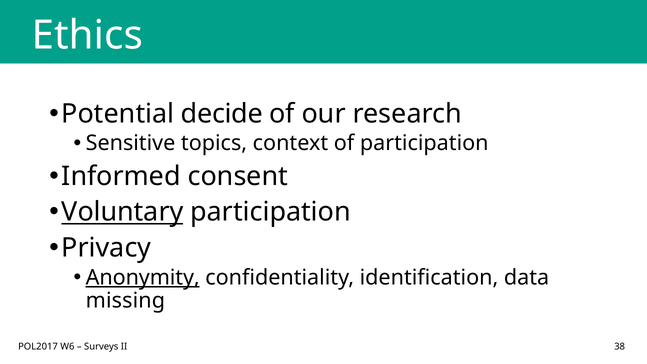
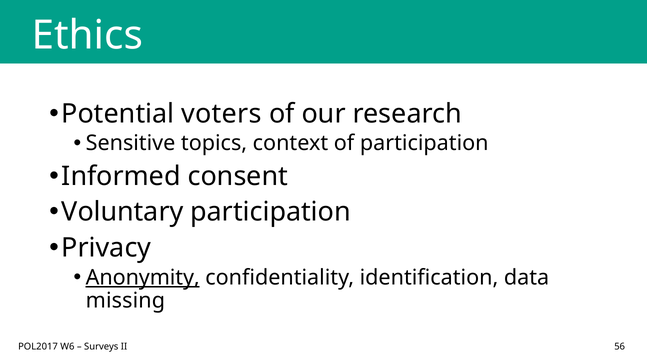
decide: decide -> voters (222, 114)
Voluntary underline: present -> none (122, 212)
38: 38 -> 56 (620, 346)
